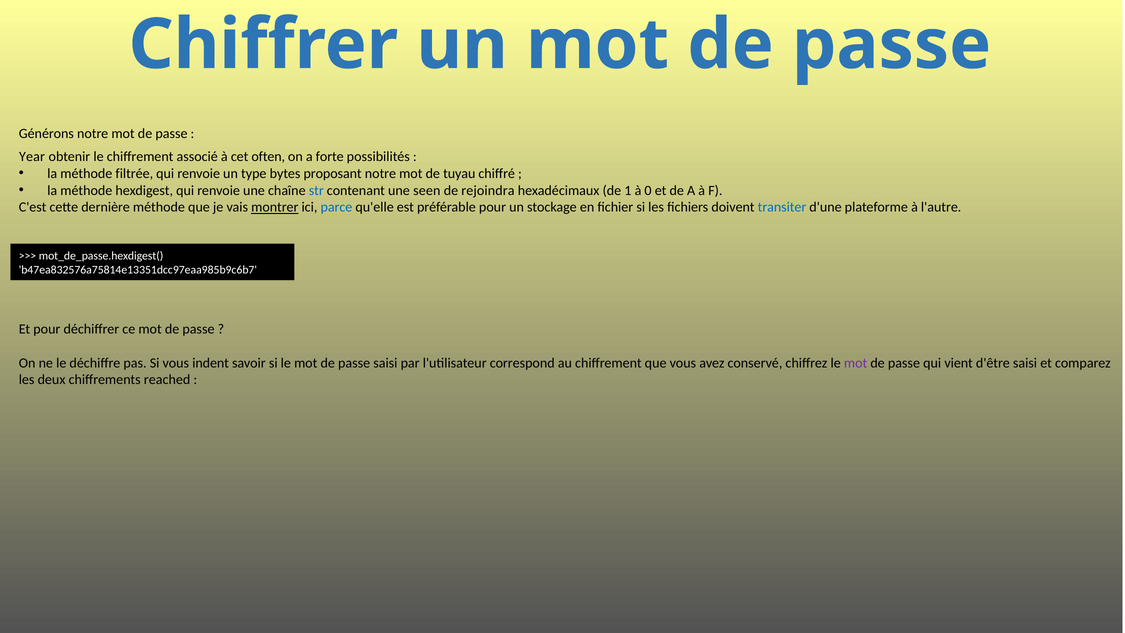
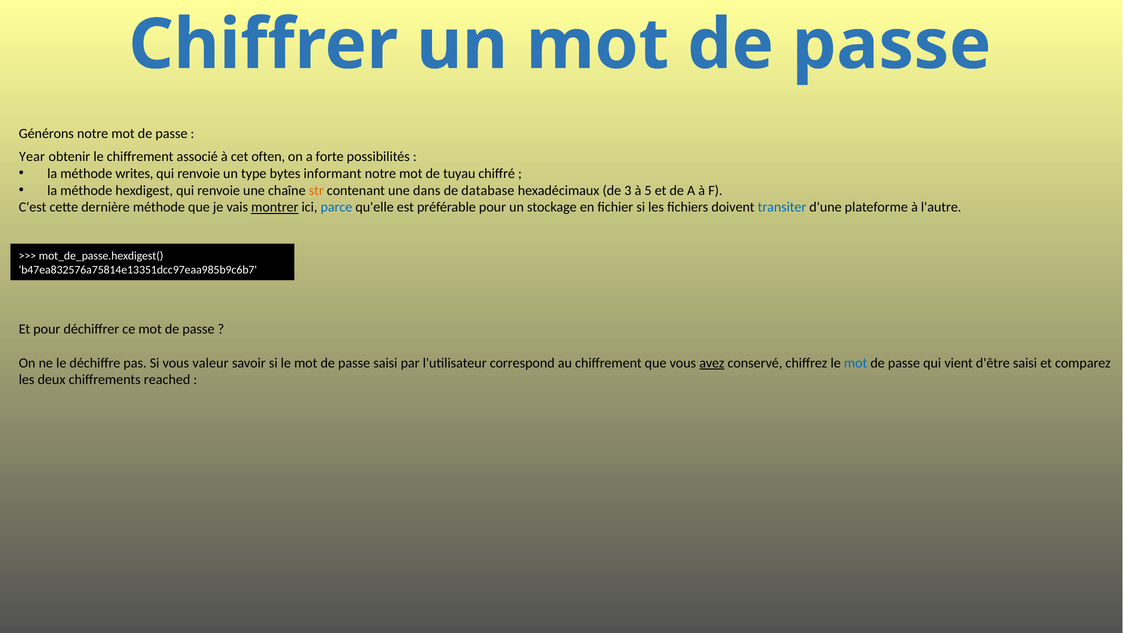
filtrée: filtrée -> writes (134, 174)
proposant: proposant -> informant (333, 174)
str colour: blue -> orange (316, 190)
seen: seen -> dans (427, 190)
rejoindra: rejoindra -> database (488, 190)
1: 1 -> 3 (628, 190)
0: 0 -> 5 (648, 190)
indent: indent -> valeur (211, 363)
avez underline: none -> present (712, 363)
mot colour: purple -> blue (856, 363)
